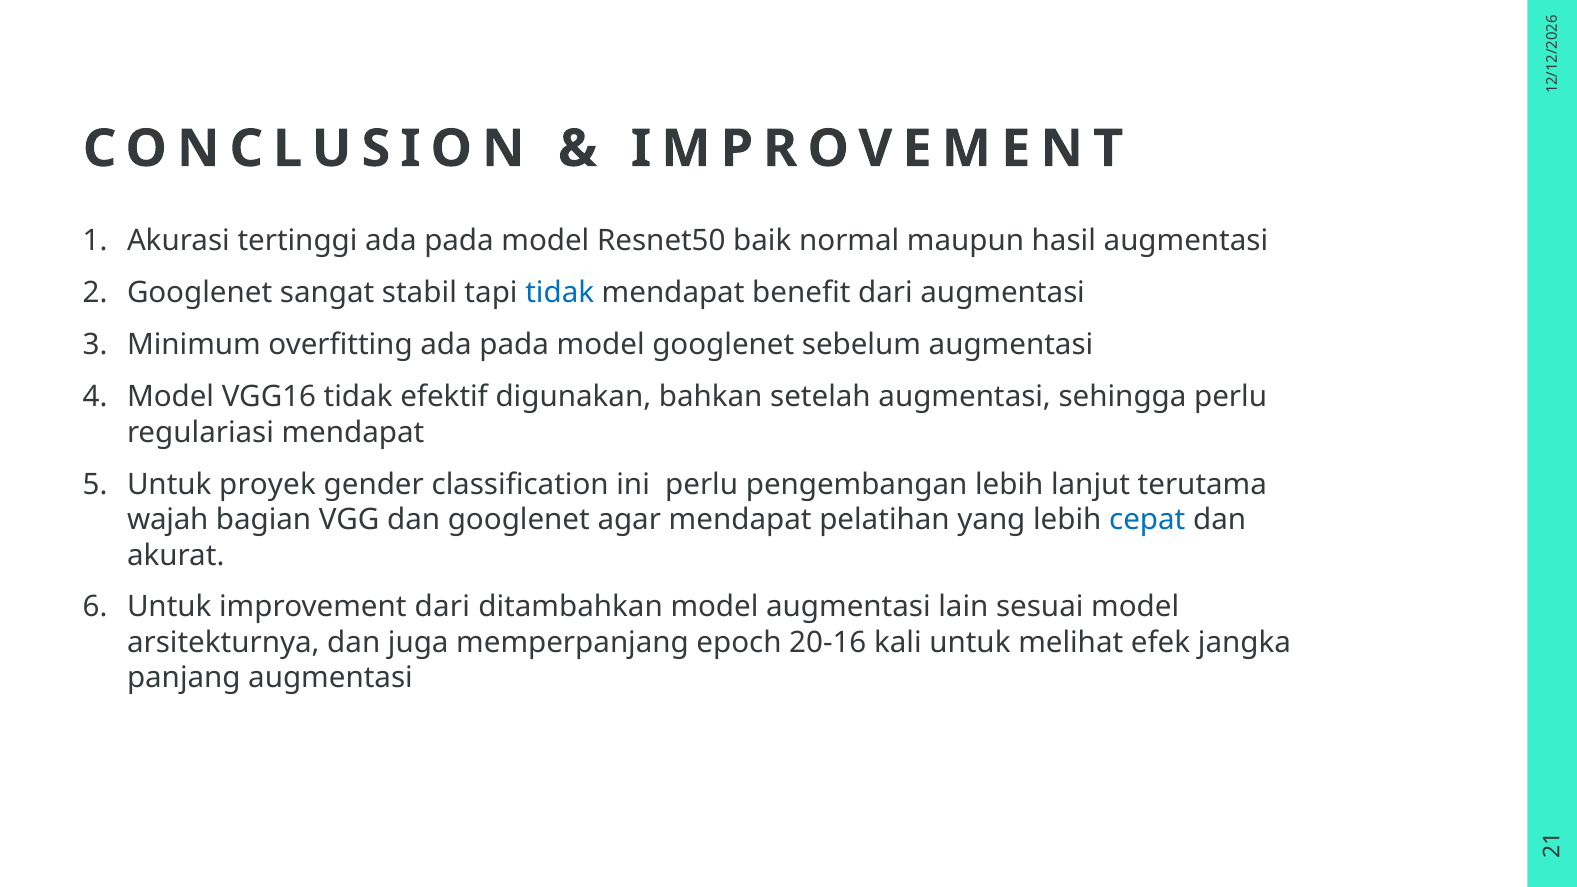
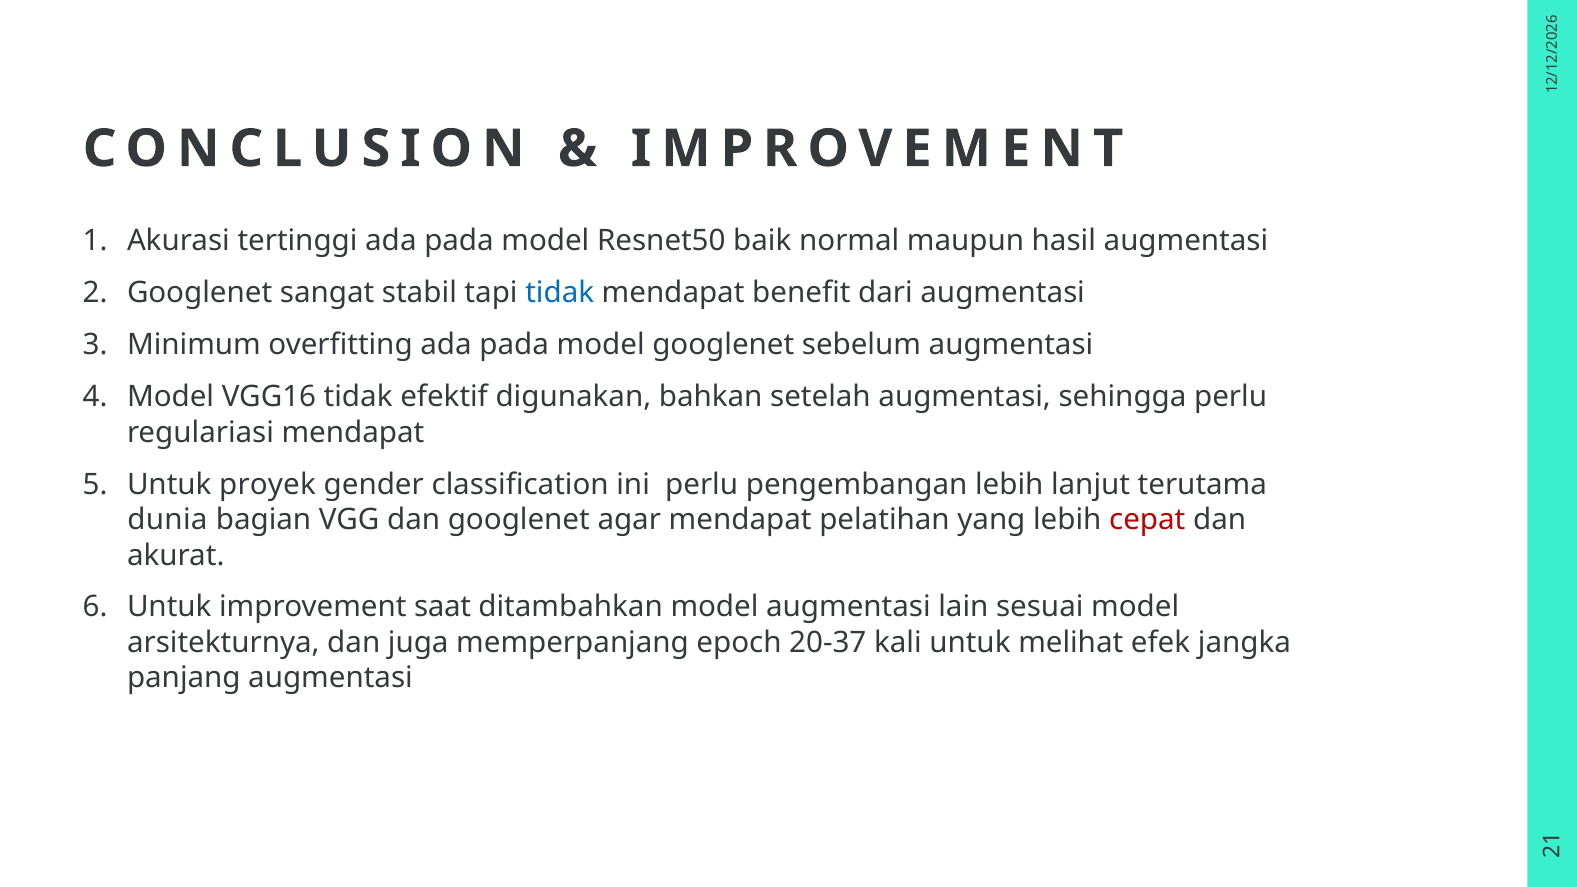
wajah: wajah -> dunia (167, 520)
cepat colour: blue -> red (1147, 520)
improvement dari: dari -> saat (443, 607)
20-16: 20-16 -> 20-37 (828, 643)
